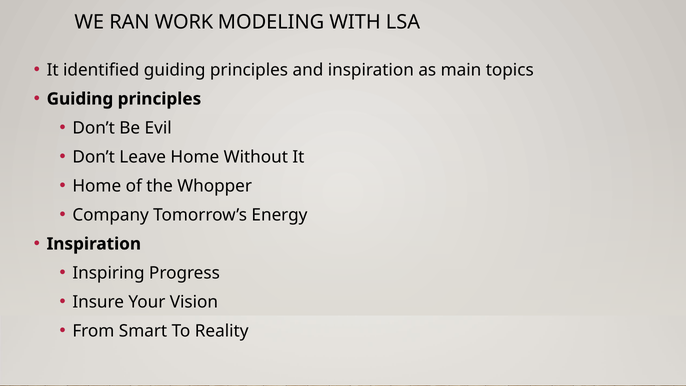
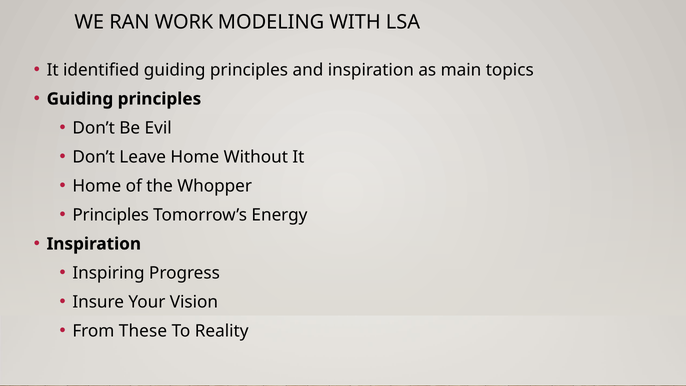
Company: Company -> Principles (111, 215)
Smart: Smart -> These (143, 331)
